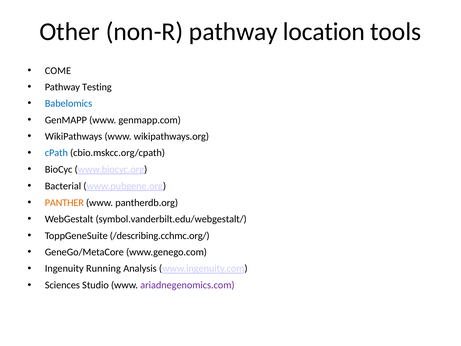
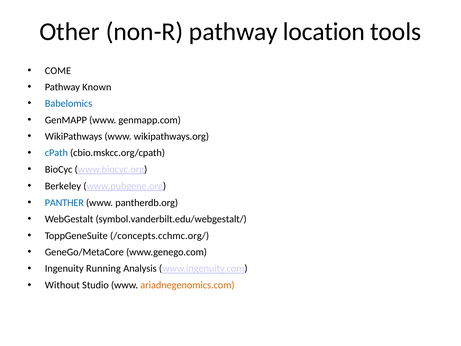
Testing: Testing -> Known (97, 87)
Bacterial: Bacterial -> Berkeley (63, 186)
PANTHER colour: orange -> blue (64, 203)
/describing.cchmc.org/: /describing.cchmc.org/ -> /concepts.cchmc.org/ (160, 235)
Sciences: Sciences -> Without (62, 285)
ariadnegenomics.com colour: purple -> orange (187, 285)
